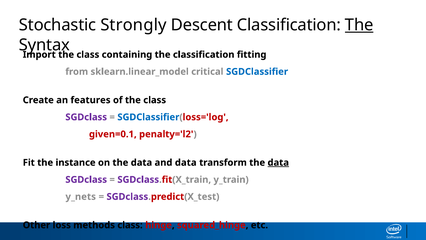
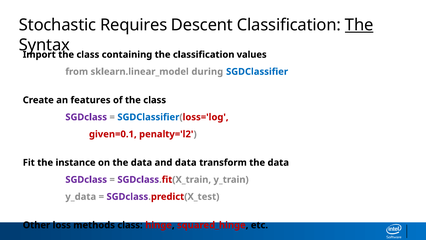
Strongly: Strongly -> Requires (134, 25)
fitting: fitting -> values (252, 55)
critical: critical -> during (207, 72)
data underline: present -> none (278, 162)
y_nets: y_nets -> y_data (81, 196)
